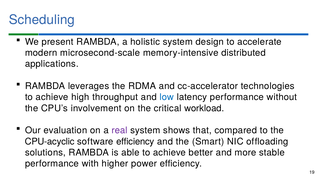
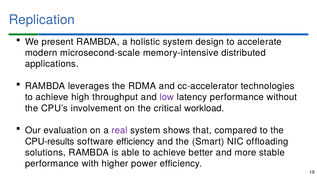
Scheduling: Scheduling -> Replication (42, 20)
low colour: blue -> purple (167, 97)
CPU-acyclic: CPU-acyclic -> CPU-results (50, 142)
